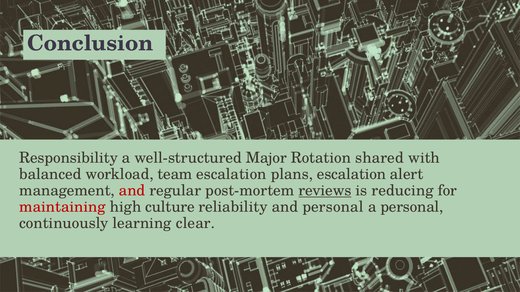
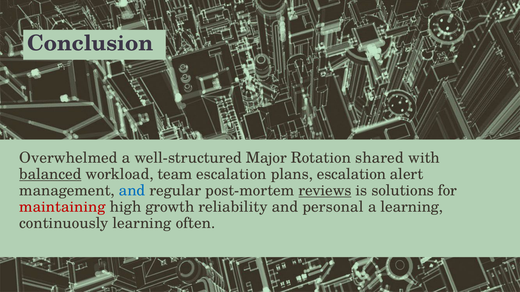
Responsibility: Responsibility -> Overwhelmed (68, 158)
balanced underline: none -> present (50, 174)
and colour: red -> blue (132, 191)
reducing: reducing -> solutions (403, 191)
culture: culture -> growth (170, 207)
a personal: personal -> learning (412, 207)
clear: clear -> often (195, 224)
